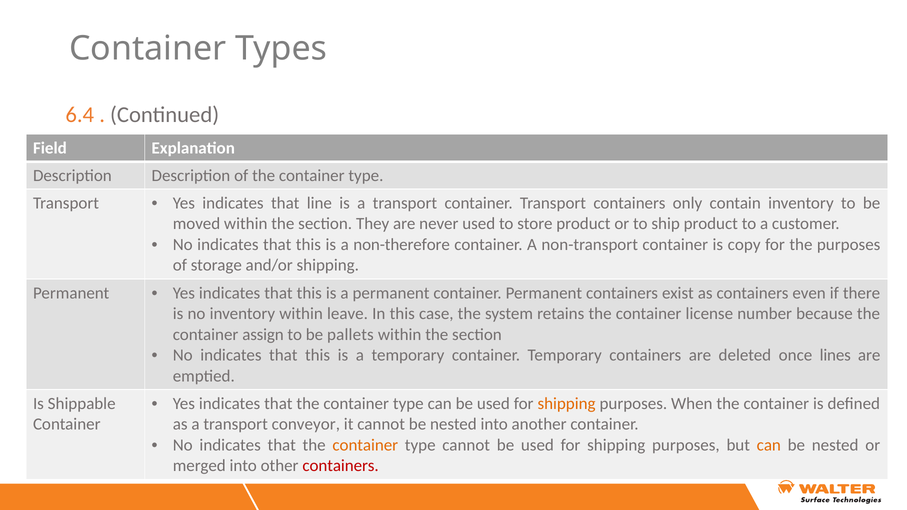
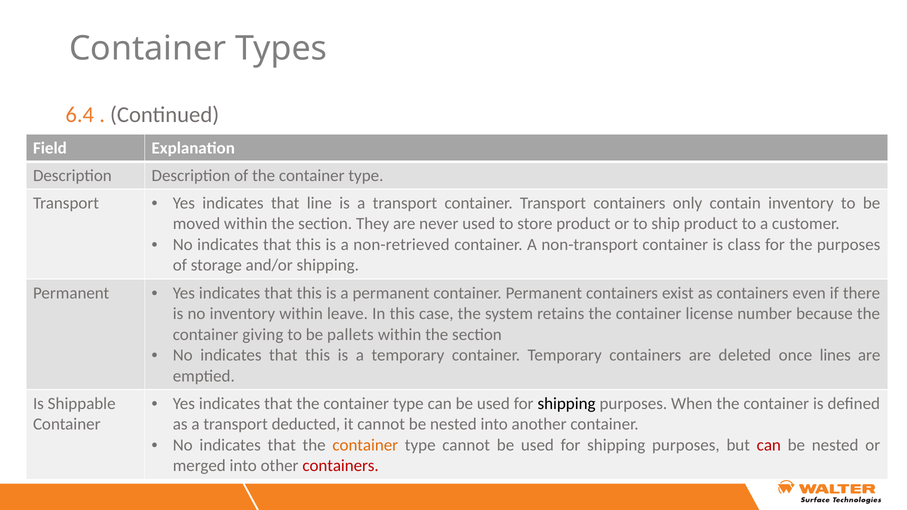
non-therefore: non-therefore -> non-retrieved (401, 245)
copy: copy -> class (744, 245)
assign: assign -> giving (263, 335)
shipping colour: orange -> black (567, 404)
conveyor: conveyor -> deducted (306, 424)
can colour: orange -> red (769, 445)
